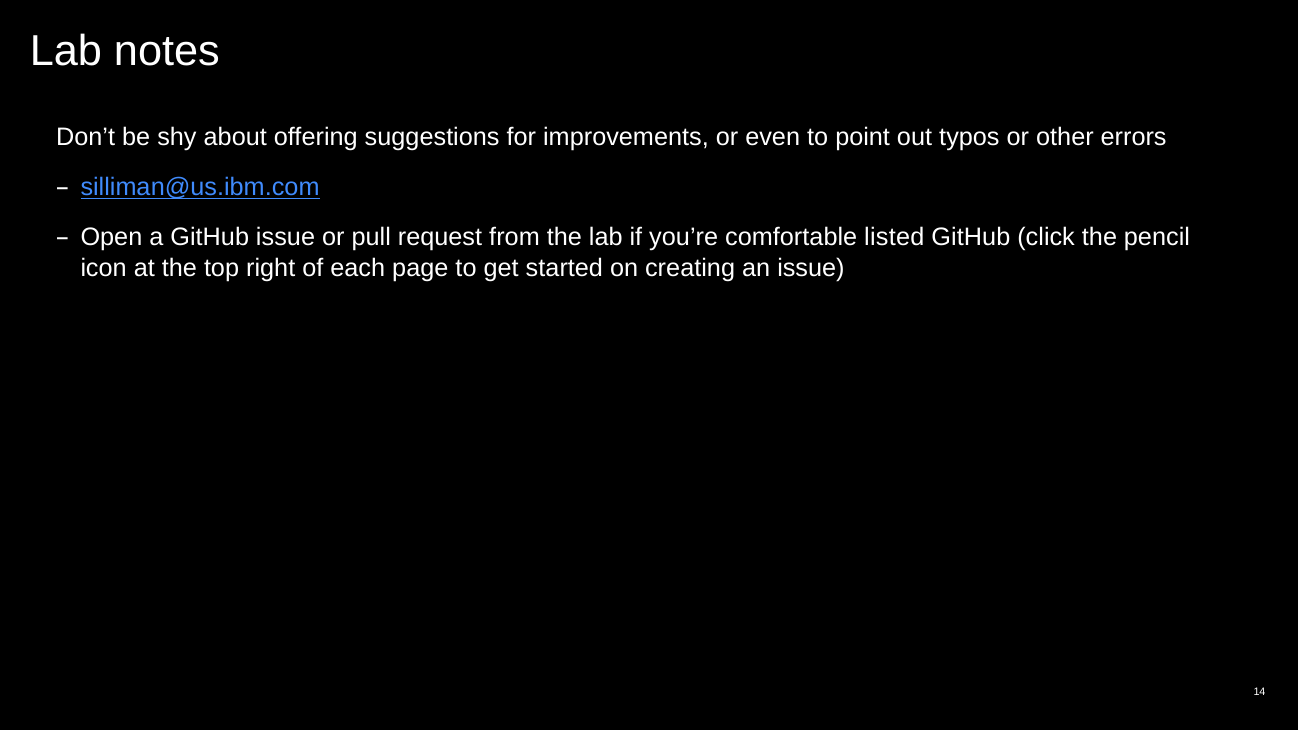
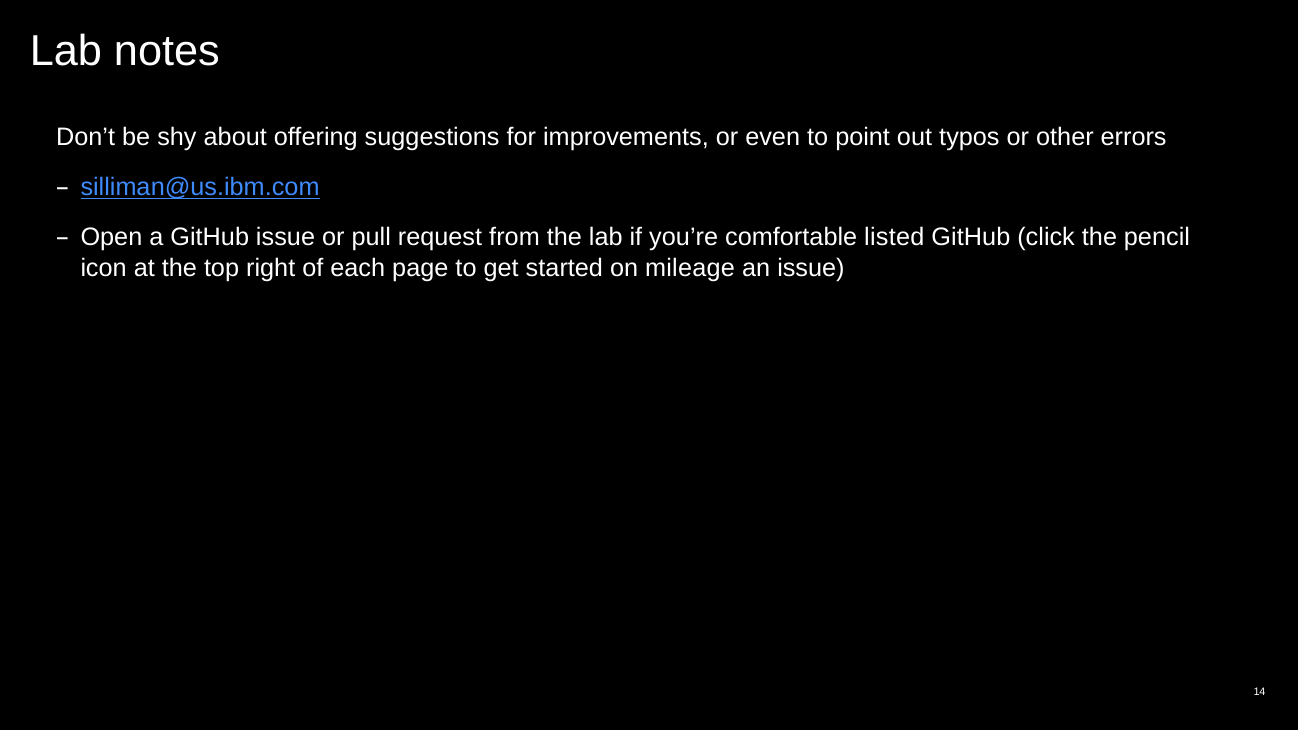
creating: creating -> mileage (690, 268)
